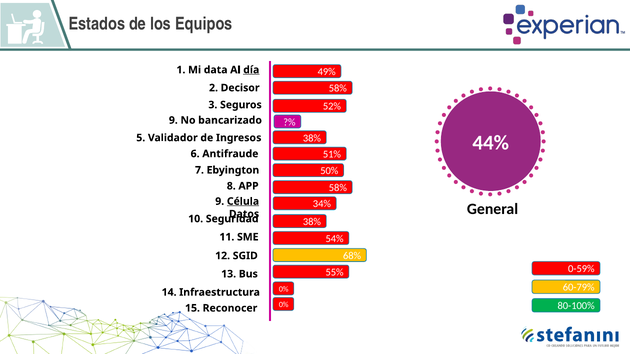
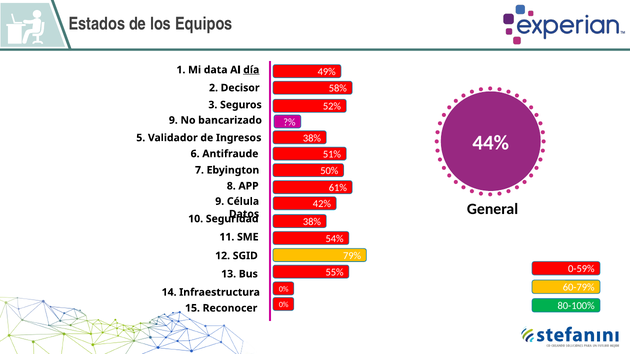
58%: 58% -> 61% (338, 188)
Célula underline: present -> none (243, 202)
34%: 34% -> 42% (322, 204)
68%: 68% -> 79% (352, 256)
